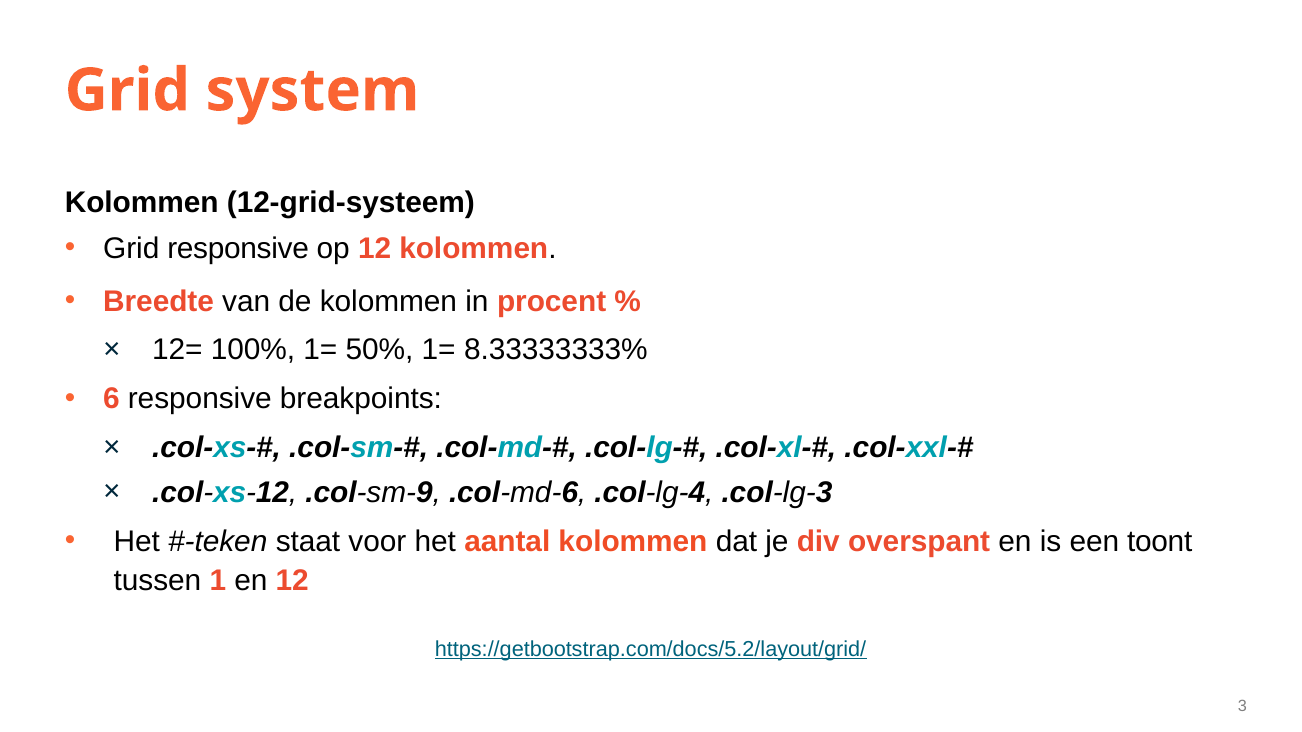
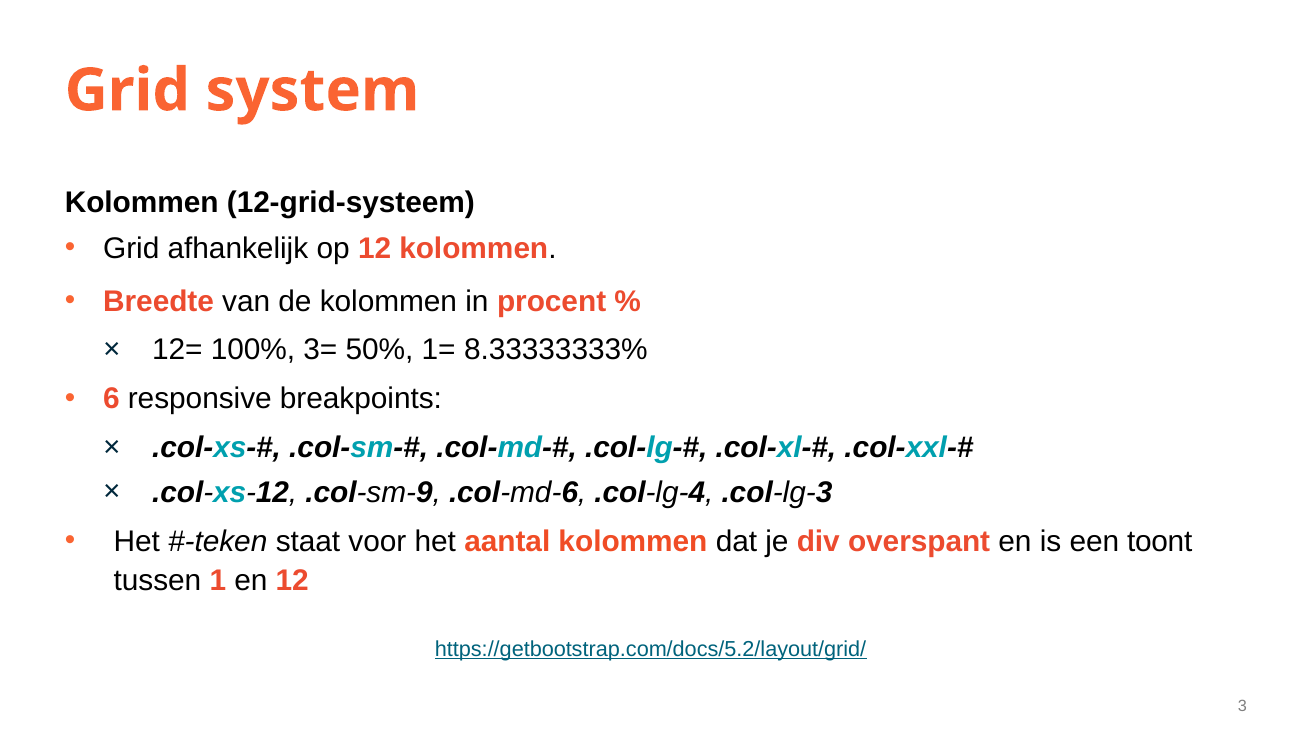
Grid responsive: responsive -> afhankelijk (238, 249)
100% 1=: 1= -> 3= (320, 350)
